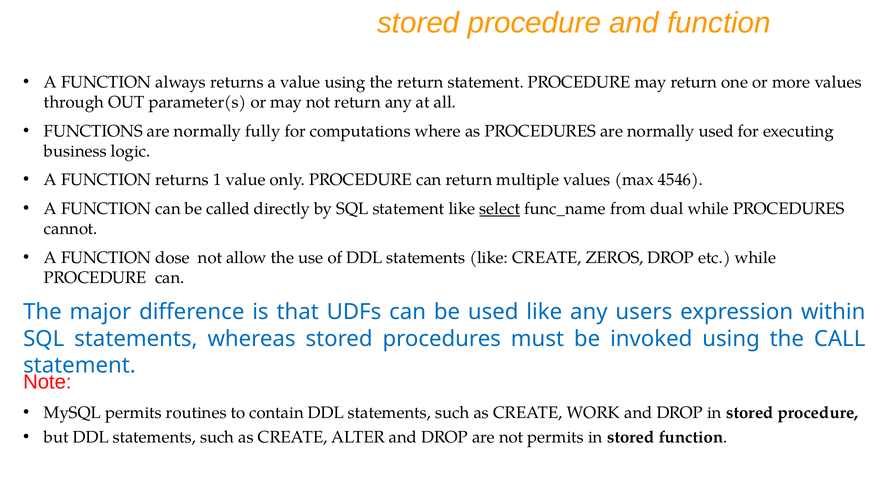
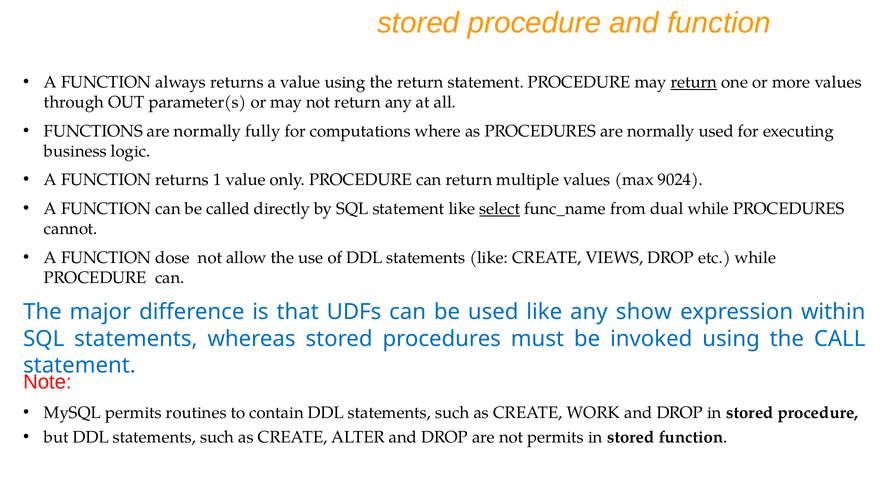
return underline: none -> present (694, 82)
4546: 4546 -> 9024 (680, 180)
ZEROS: ZEROS -> VIEWS (615, 258)
users: users -> show (644, 312)
